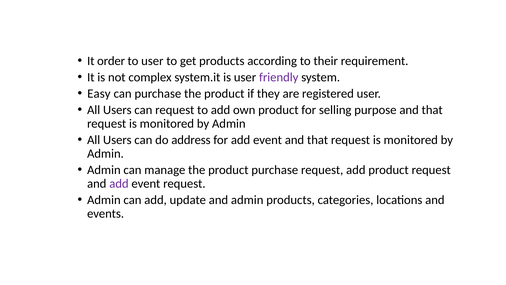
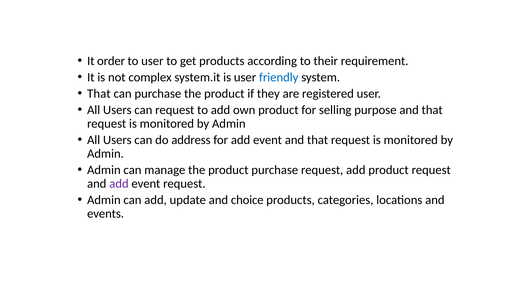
friendly colour: purple -> blue (279, 77)
Easy: Easy -> That (99, 93)
and admin: admin -> choice (247, 200)
